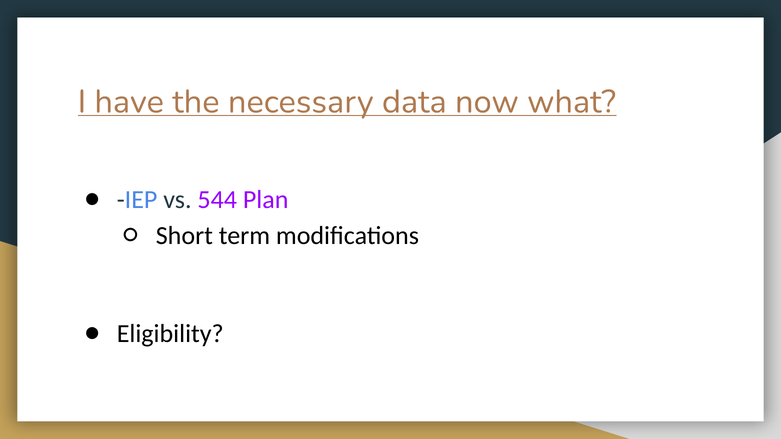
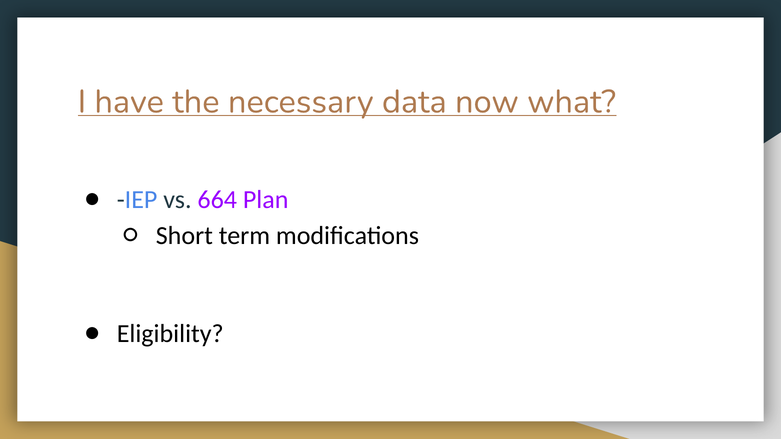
544: 544 -> 664 (217, 200)
